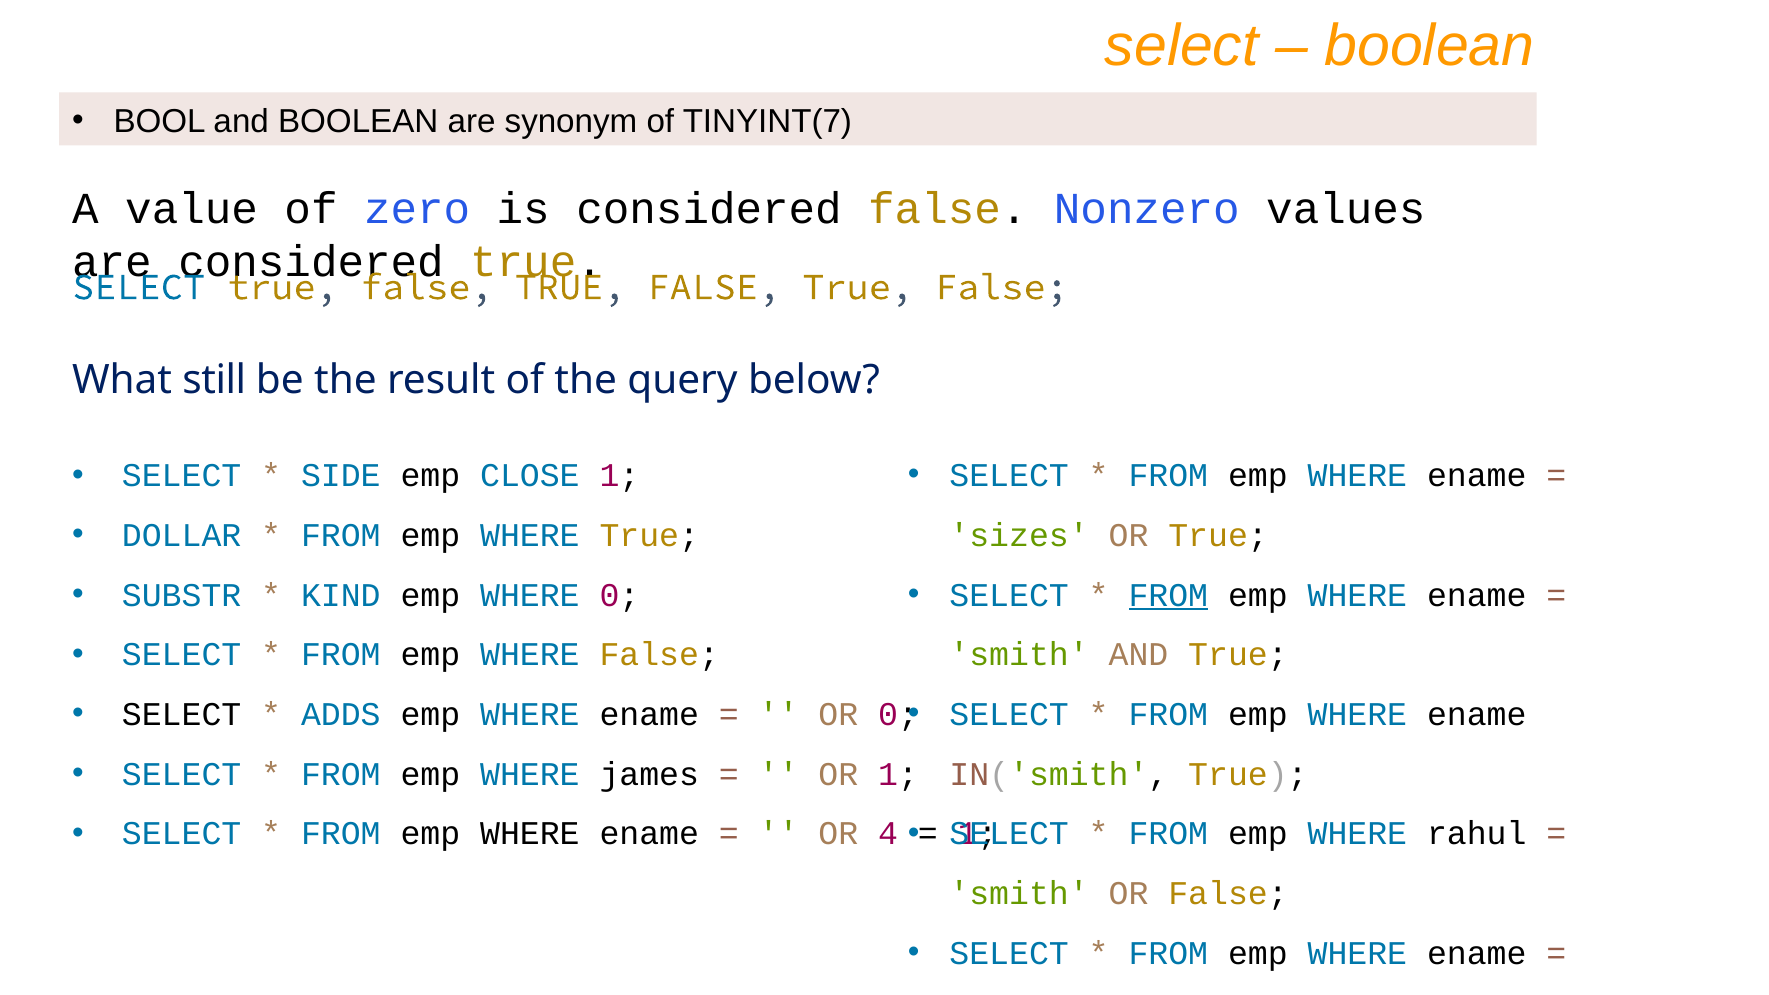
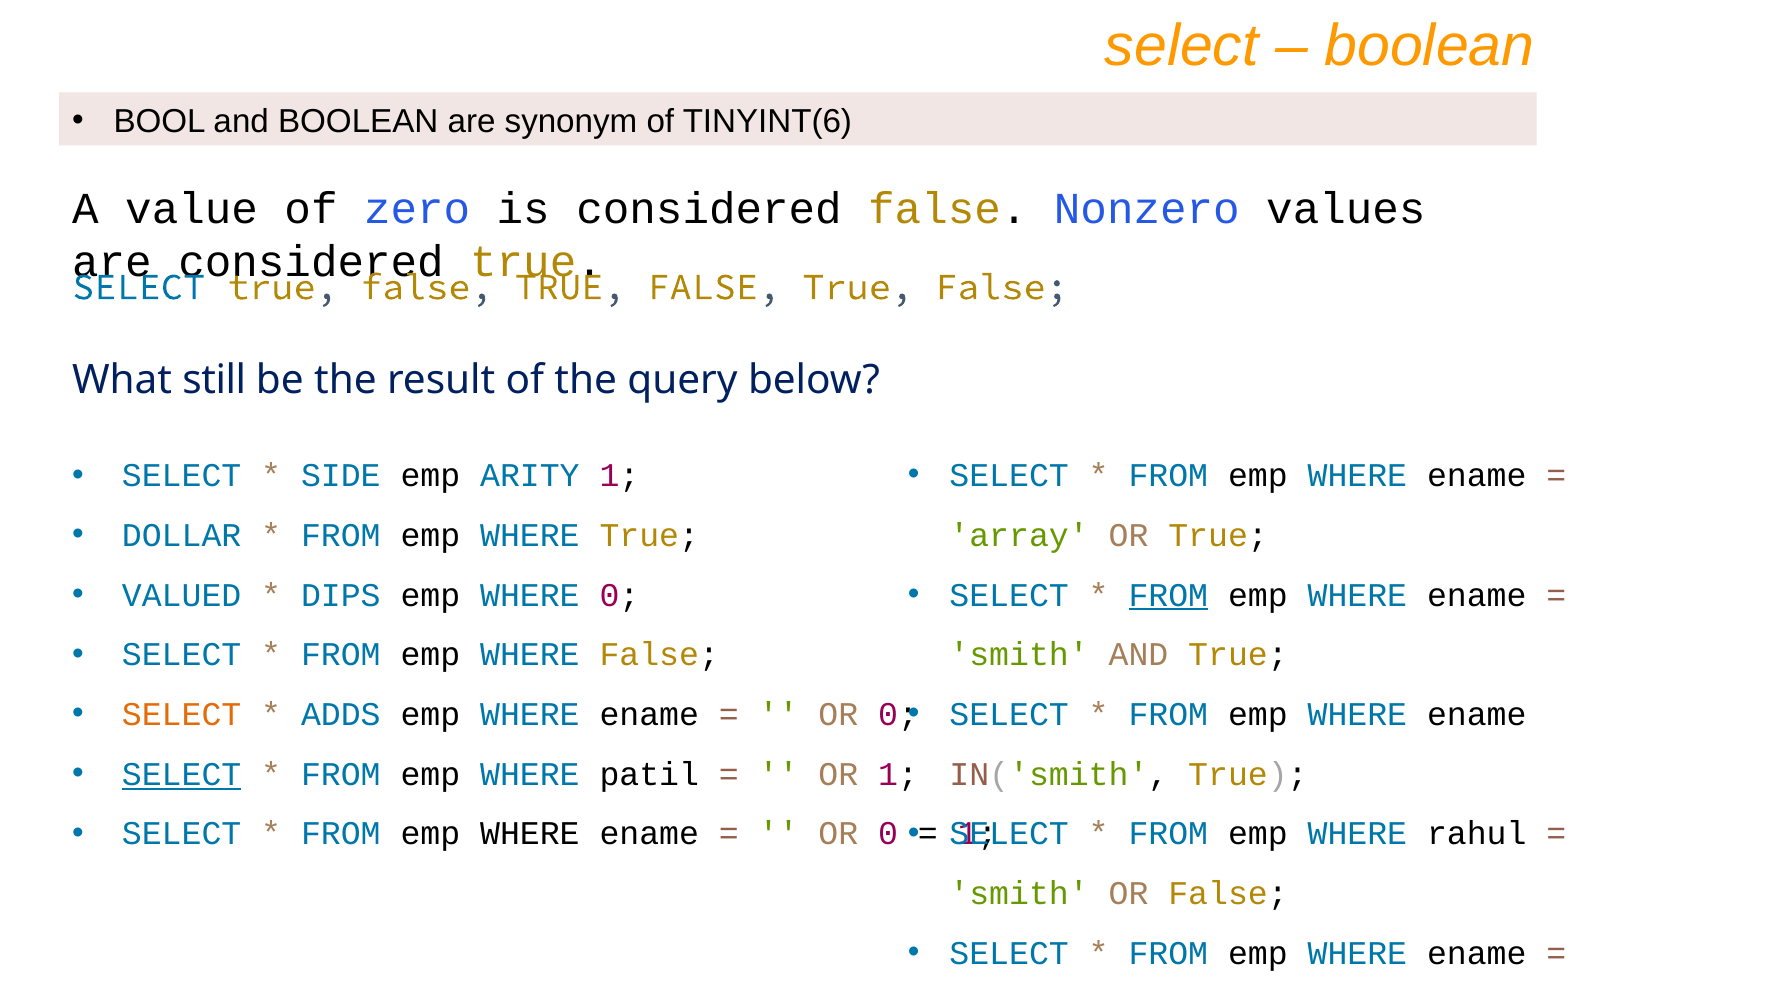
TINYINT(7: TINYINT(7 -> TINYINT(6 (767, 121)
CLOSE: CLOSE -> ARITY (530, 476)
sizes: sizes -> array (1019, 536)
SUBSTR: SUBSTR -> VALUED (182, 595)
KIND: KIND -> DIPS (341, 595)
SELECT colour: black -> orange (182, 715)
SELECT underline: none -> present (182, 774)
james: james -> patil (649, 774)
4: 4 -> 0 (888, 834)
